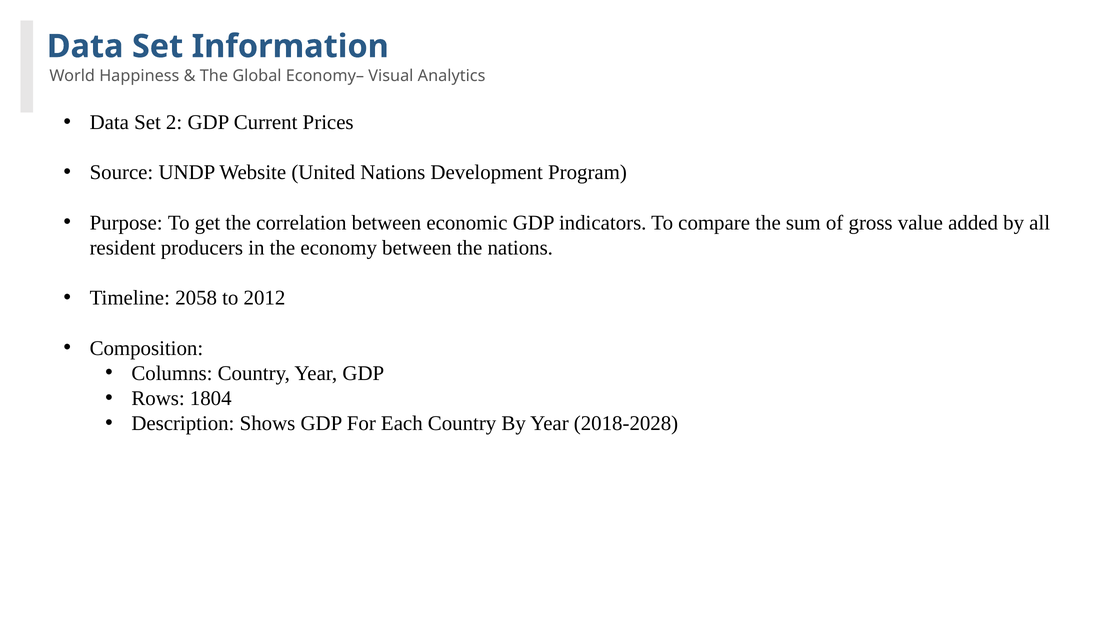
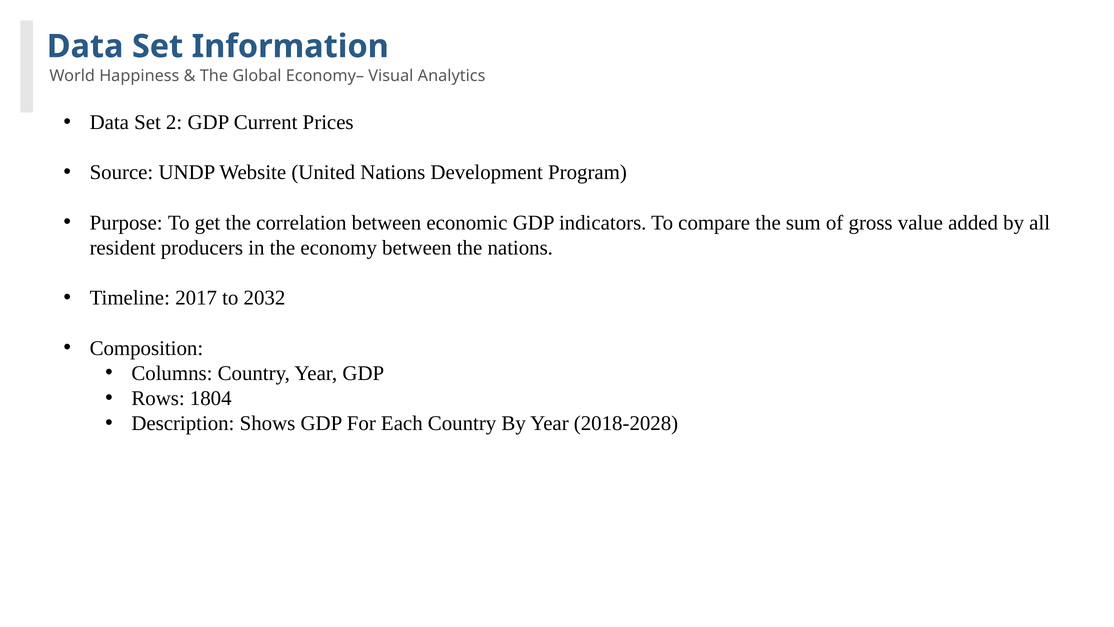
2058: 2058 -> 2017 (196, 298)
2012: 2012 -> 2032 (264, 298)
